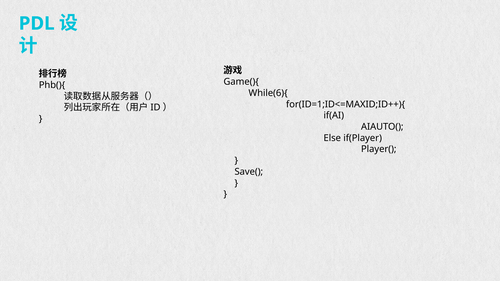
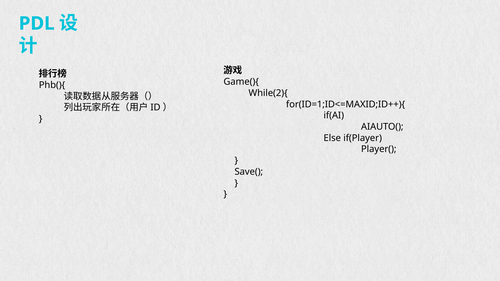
While(6){: While(6){ -> While(2){ (268, 93)
